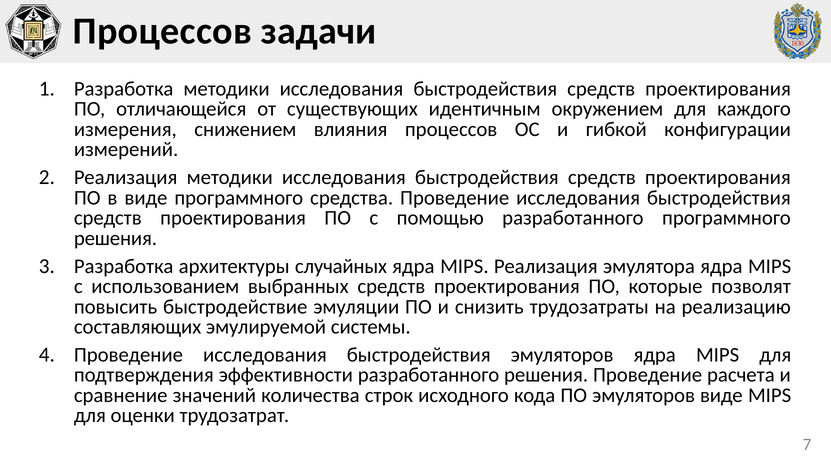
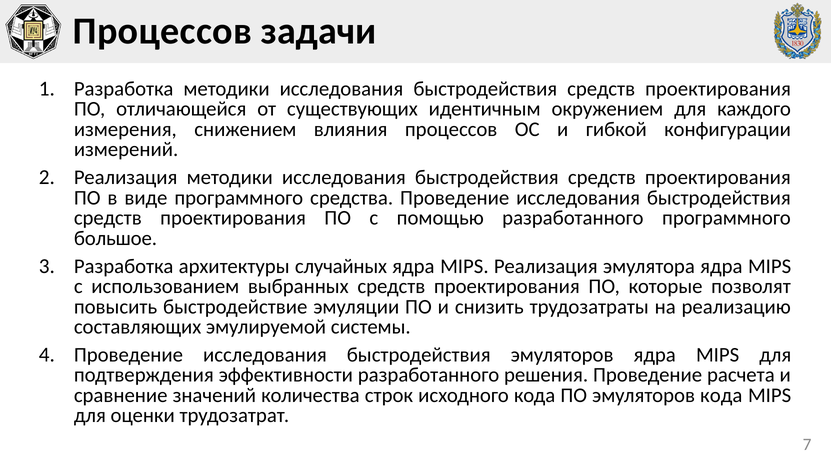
решения: решения -> большое (115, 238)
эмуляторов виде: виде -> кода (721, 395)
